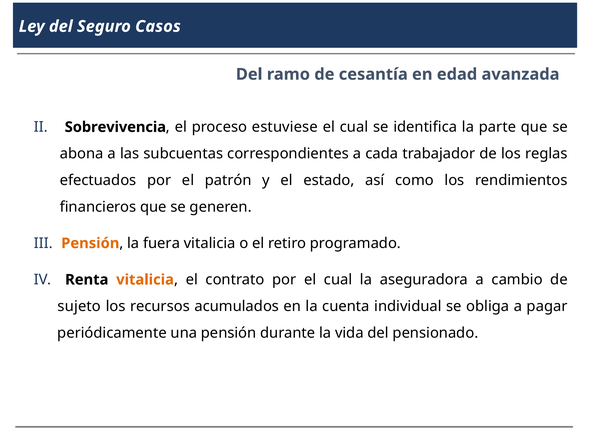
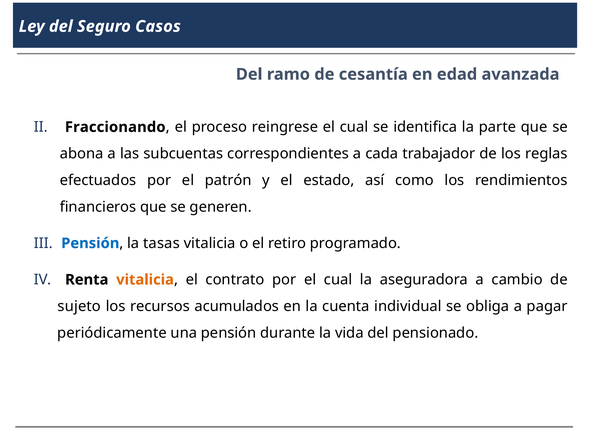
Sobrevivencia: Sobrevivencia -> Fraccionando (115, 127)
estuviese: estuviese -> reingrese (285, 127)
Pensión colour: orange -> blue (90, 243)
fuera: fuera -> tasas (161, 243)
